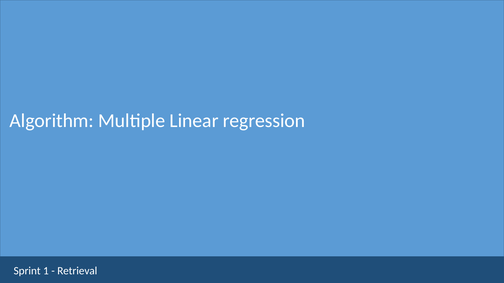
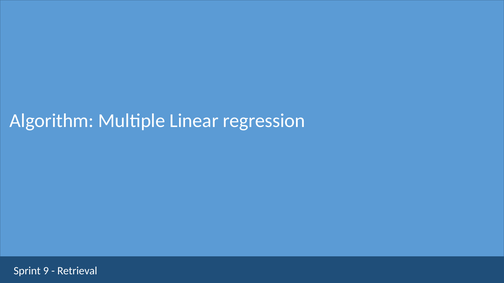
1: 1 -> 9 (46, 271)
